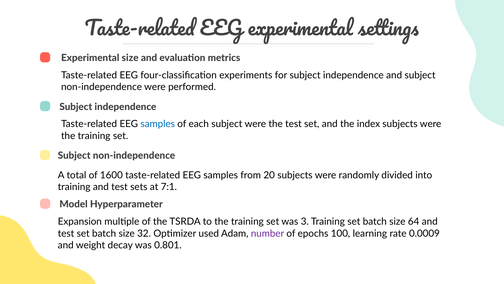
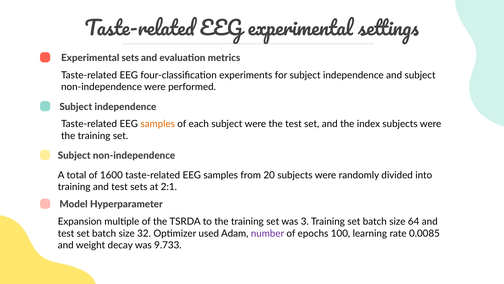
Experimental size: size -> sets (130, 58)
samples colour: blue -> orange (158, 124)
7:1: 7:1 -> 2:1 (169, 187)
0.0009: 0.0009 -> 0.0085 (424, 233)
0.801: 0.801 -> 9.733 (168, 245)
